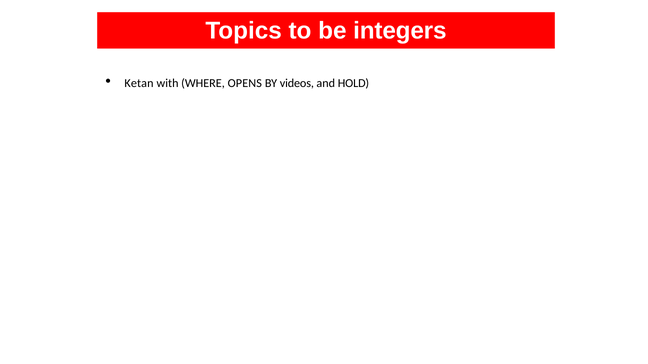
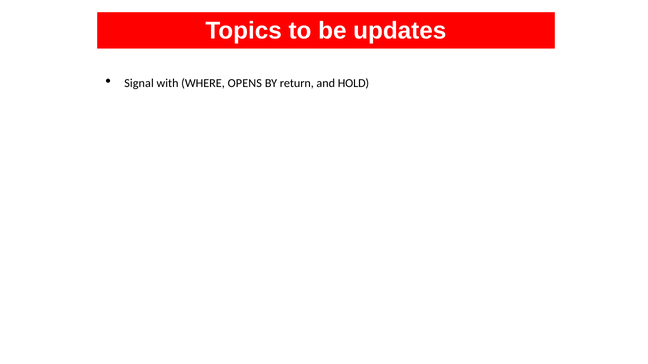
integers: integers -> updates (400, 31)
Ketan: Ketan -> Signal (139, 83)
videos: videos -> return (297, 83)
